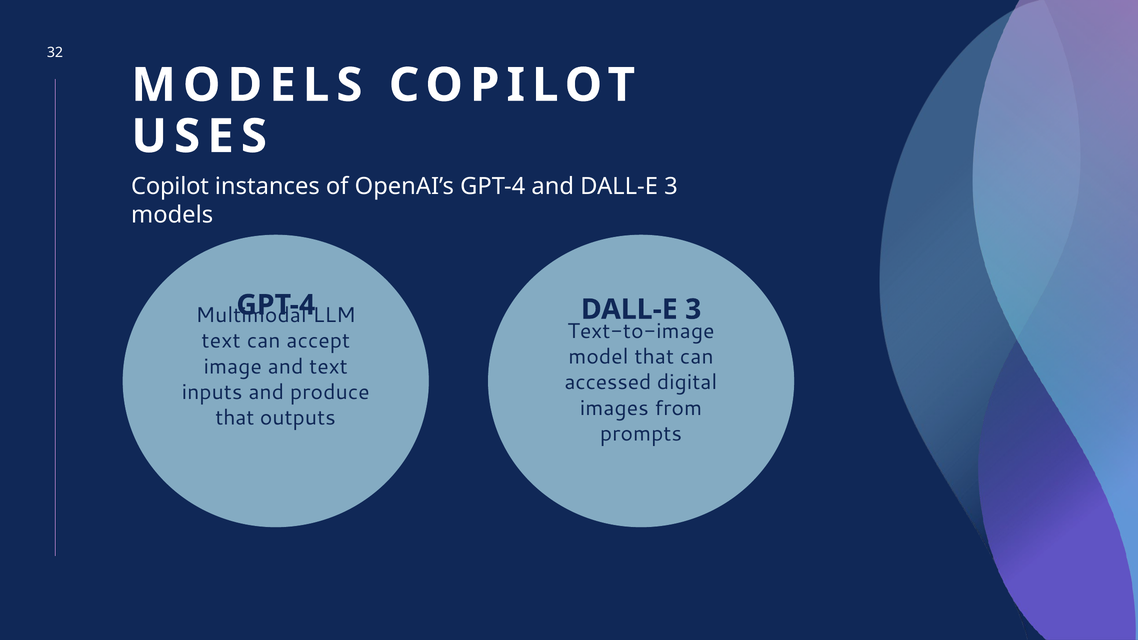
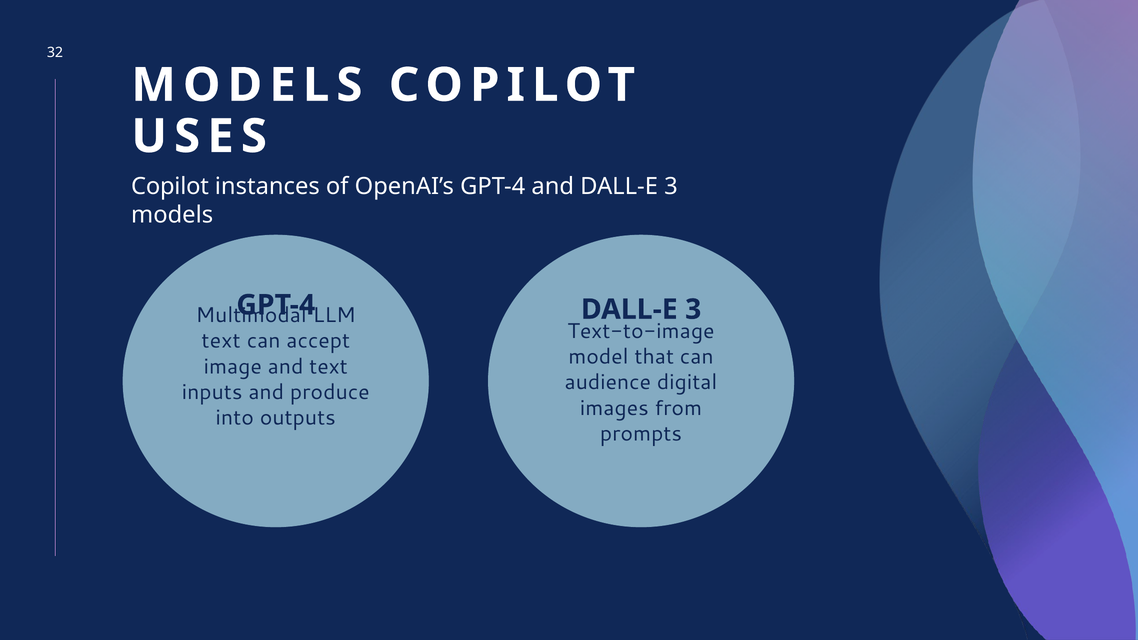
accessed: accessed -> audience (608, 383)
that: that -> into (235, 418)
